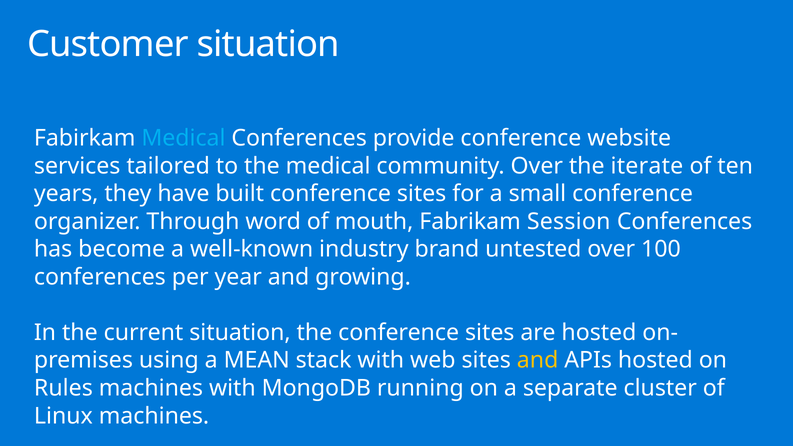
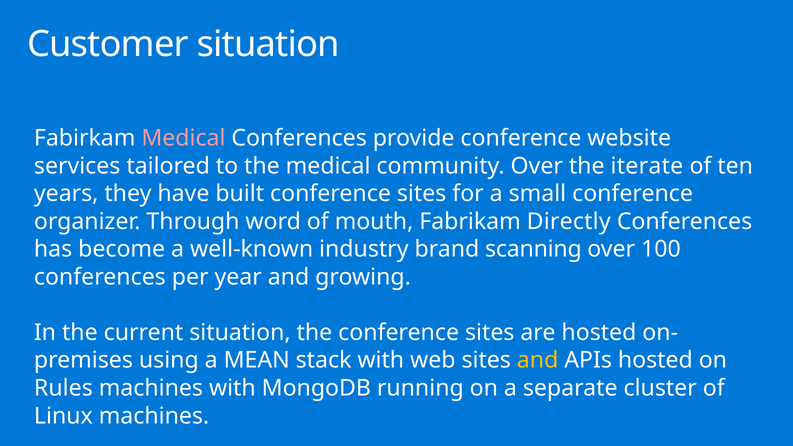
Medical colour: light blue -> pink (183, 138)
Session: Session -> Directly (569, 222)
untested: untested -> scanning (533, 249)
